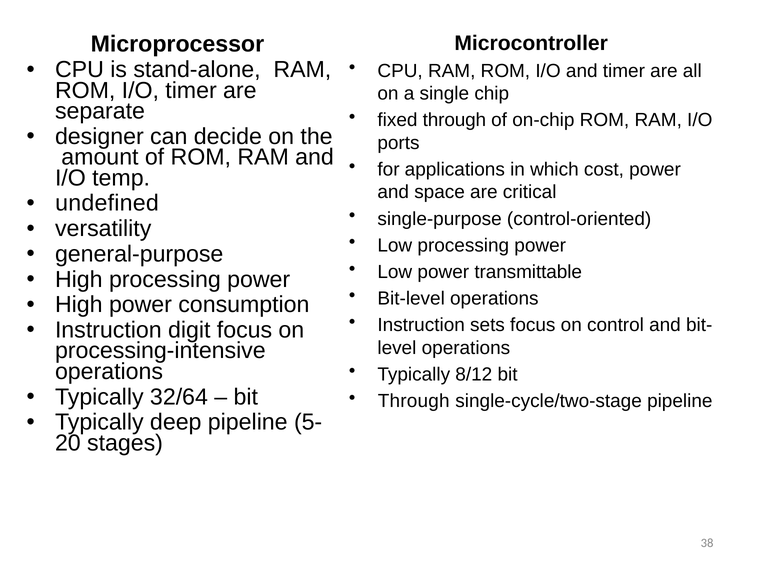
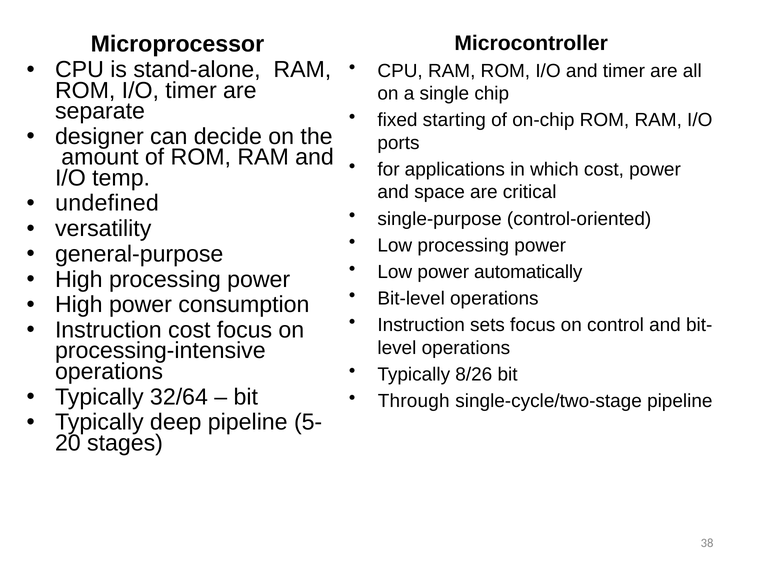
fixed through: through -> starting (454, 120)
transmittable: transmittable -> automatically (528, 272)
Instruction digit: digit -> cost (189, 330)
8/12: 8/12 -> 8/26 (474, 374)
